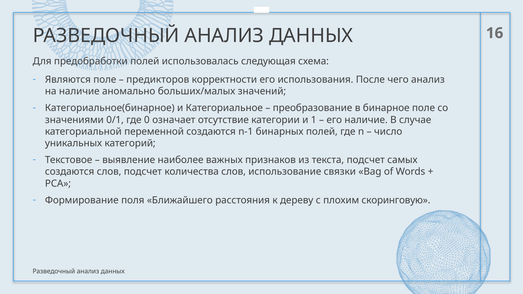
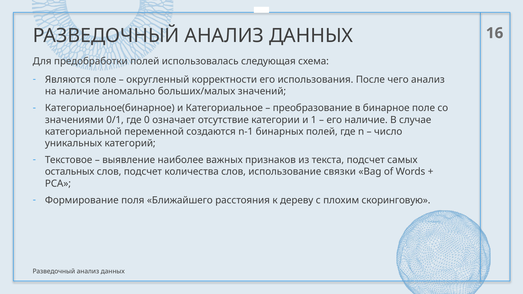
предикторов: предикторов -> округленный (158, 80)
создаются: создаются -> остальных (70, 172)
